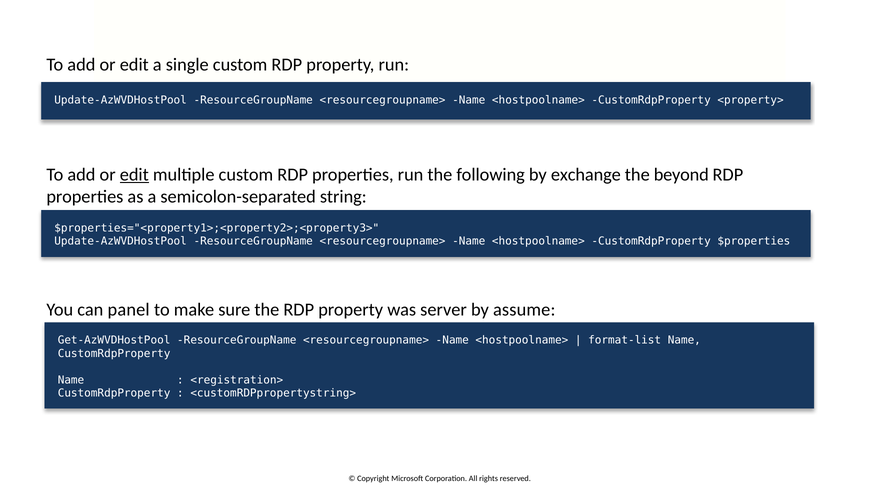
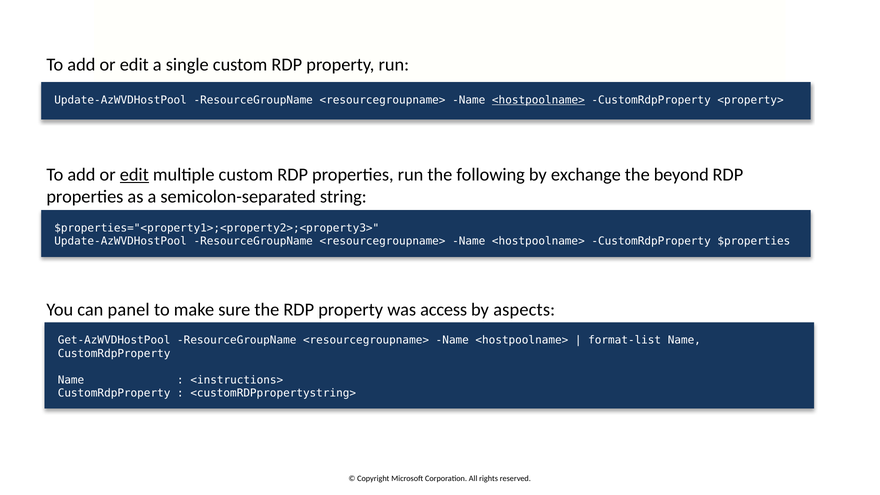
<hostpoolname> underline: none -> present (538, 100)
server: server -> access (444, 310)
assume: assume -> aspects (524, 310)
<registration>: <registration> -> <instructions> (237, 380)
